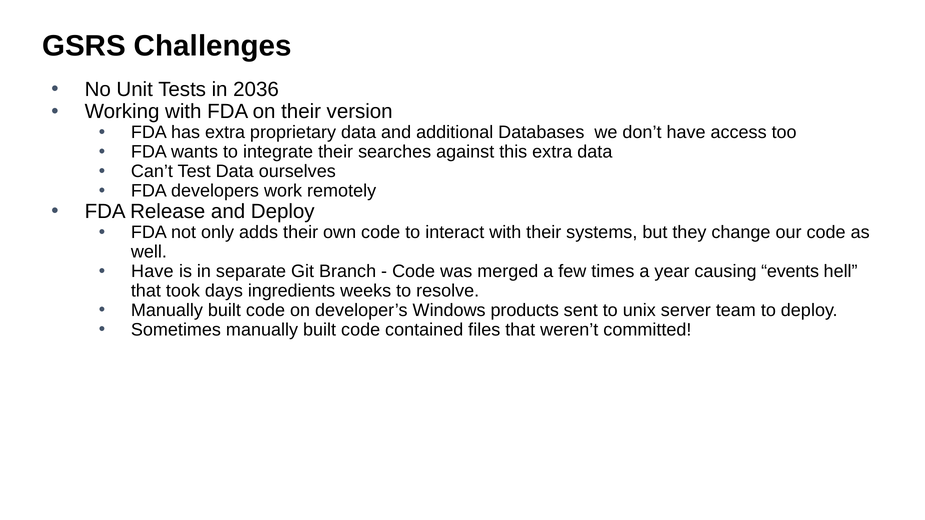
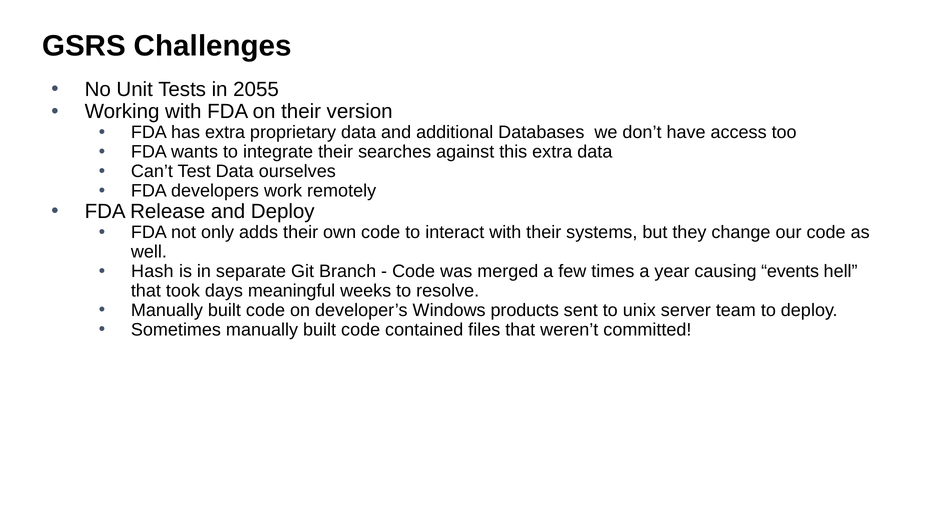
2036: 2036 -> 2055 (256, 90)
Have: Have -> Hash (152, 271)
ingredients: ingredients -> meaningful (292, 291)
